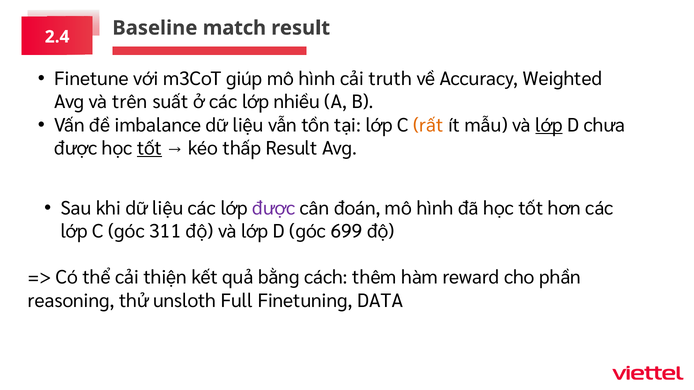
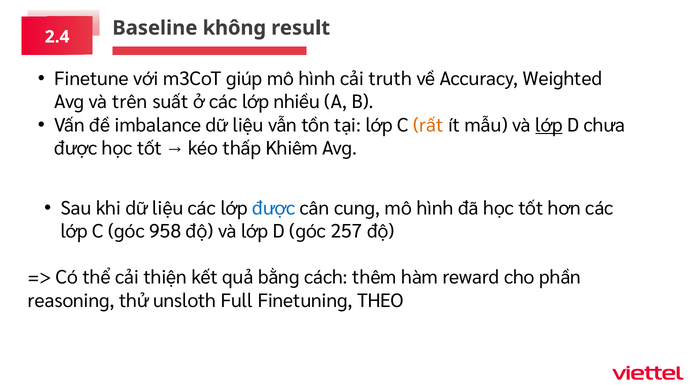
match: match -> không (234, 28)
tốt underline: present -> none (150, 148)
thấp Result: Result -> Khiêm (292, 148)
được colour: purple -> blue (274, 208)
đoán: đoán -> cung (357, 208)
311: 311 -> 958 (165, 232)
699: 699 -> 257 (346, 232)
DATA: DATA -> THEO (380, 301)
